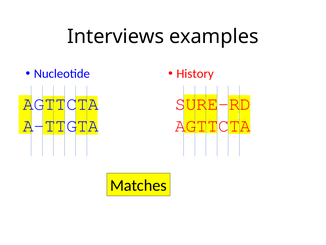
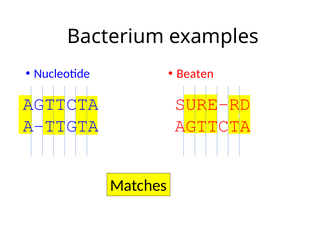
Interviews: Interviews -> Bacterium (116, 37)
History: History -> Beaten (195, 73)
